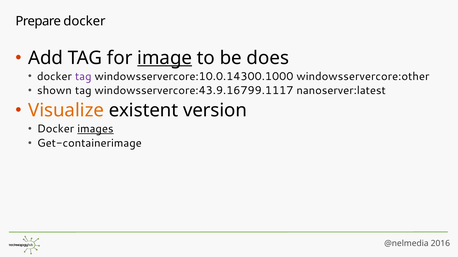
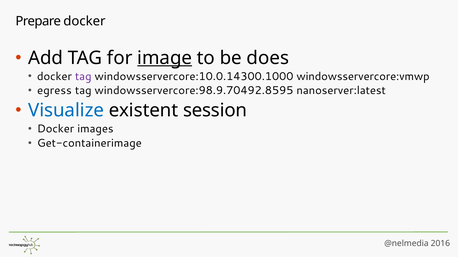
windowsservercore:other: windowsservercore:other -> windowsservercore:vmwp (363, 76)
shown: shown -> egress (54, 91)
windowsservercore:43.9.16799.1117: windowsservercore:43.9.16799.1117 -> windowsservercore:98.9.70492.8595 (194, 91)
Visualize colour: orange -> blue (66, 111)
version: version -> session (215, 111)
images underline: present -> none (95, 129)
